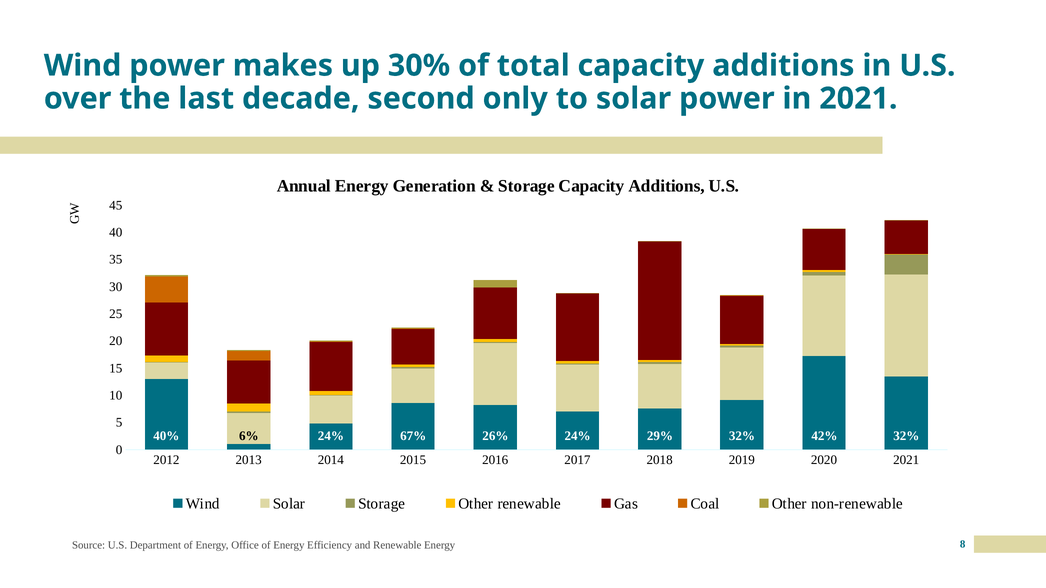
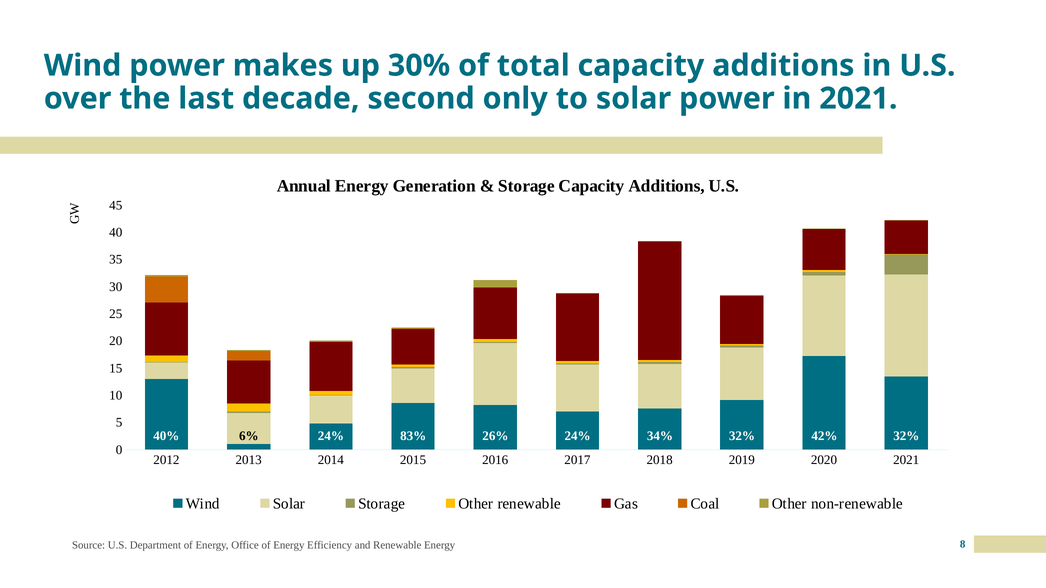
67%: 67% -> 83% (413, 436)
29%: 29% -> 34% (660, 436)
